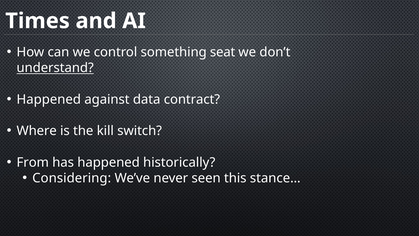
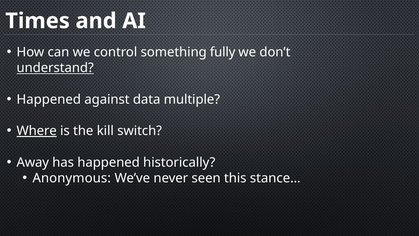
seat: seat -> fully (223, 52)
contract: contract -> multiple (192, 99)
Where underline: none -> present (37, 131)
From: From -> Away (33, 162)
Considering: Considering -> Anonymous (72, 178)
